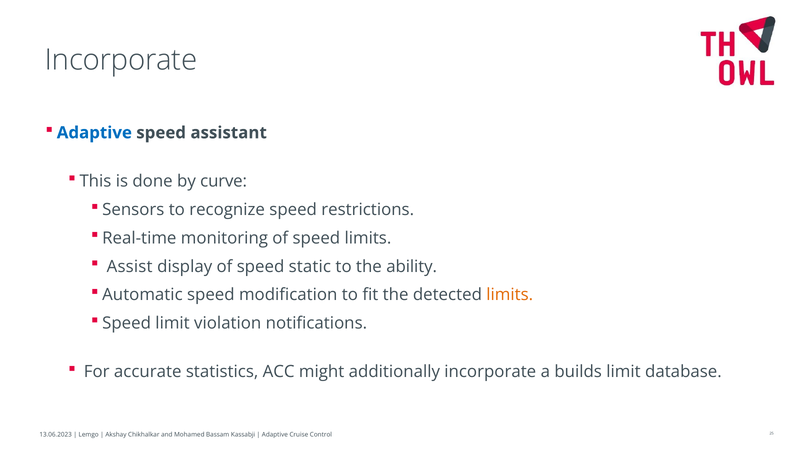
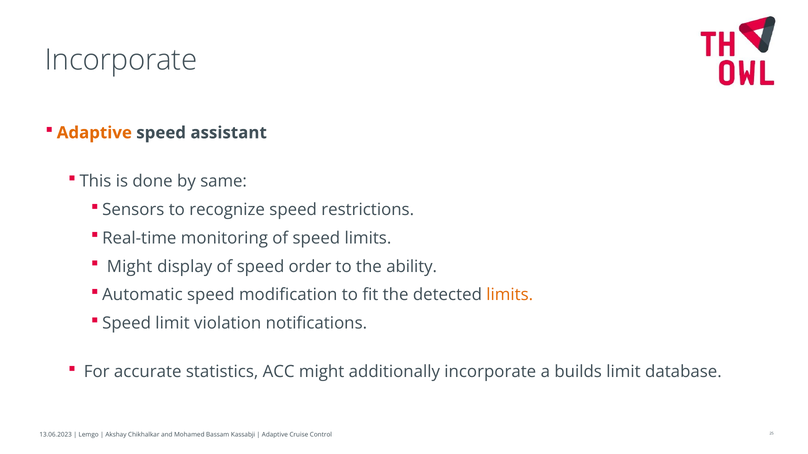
Adaptive colour: blue -> orange (94, 133)
curve: curve -> same (224, 182)
Assist: Assist -> Might (130, 267)
static: static -> order (310, 267)
